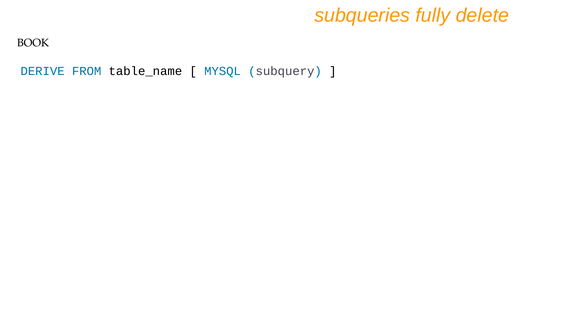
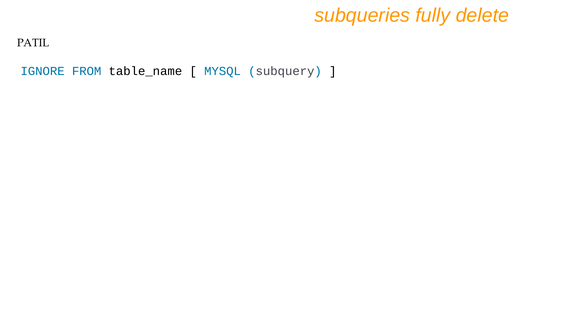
BOOK: BOOK -> PATIL (33, 43)
DERIVE: DERIVE -> IGNORE (43, 71)
